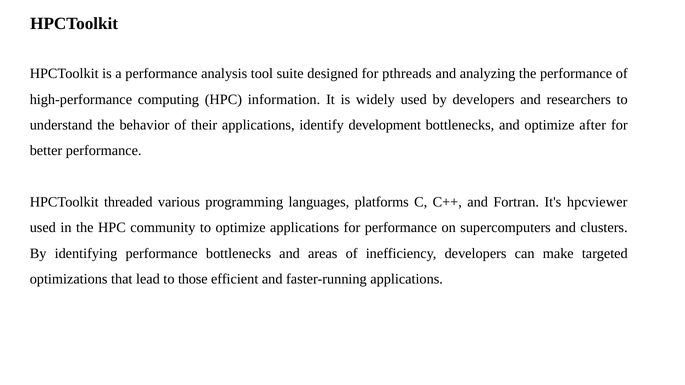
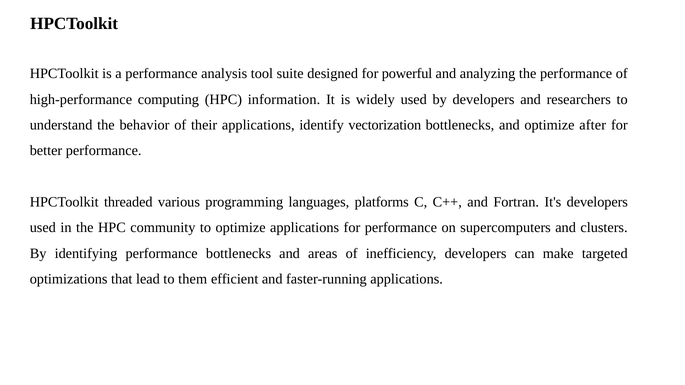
pthreads: pthreads -> powerful (407, 74)
development: development -> vectorization (385, 125)
It's hpcviewer: hpcviewer -> developers (597, 202)
those: those -> them (193, 279)
